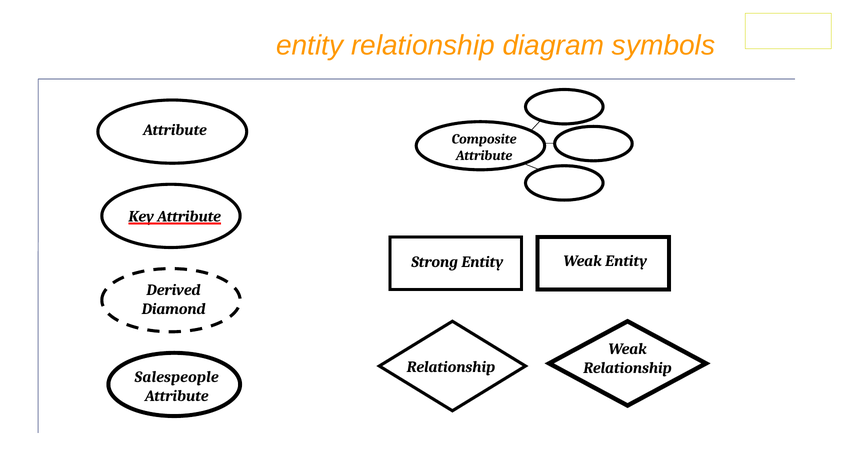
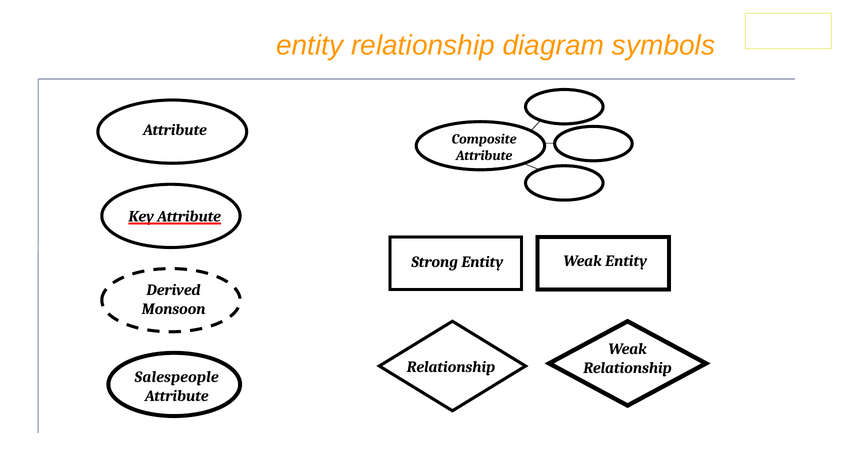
Diamond: Diamond -> Monsoon (174, 309)
